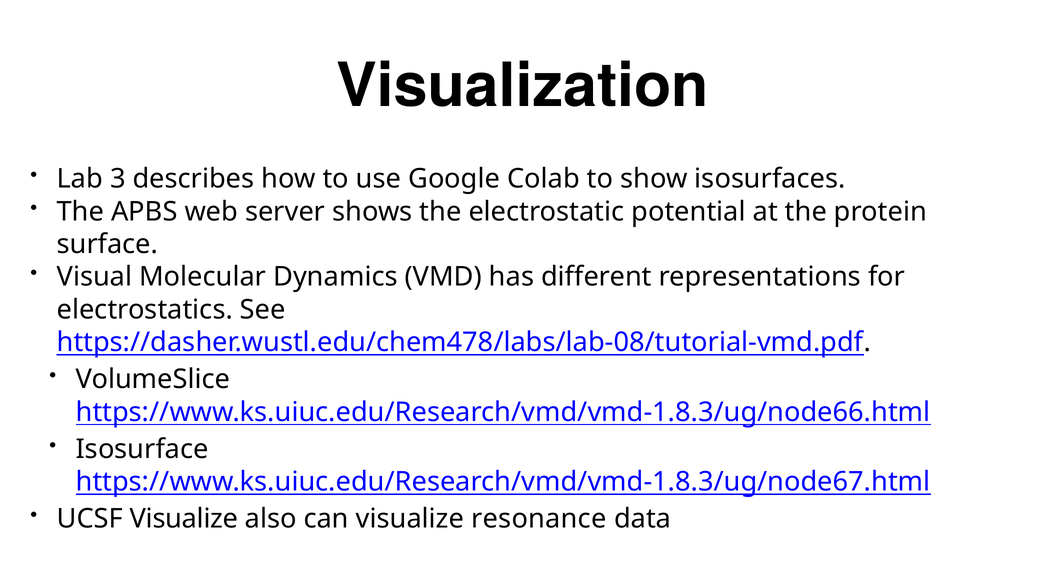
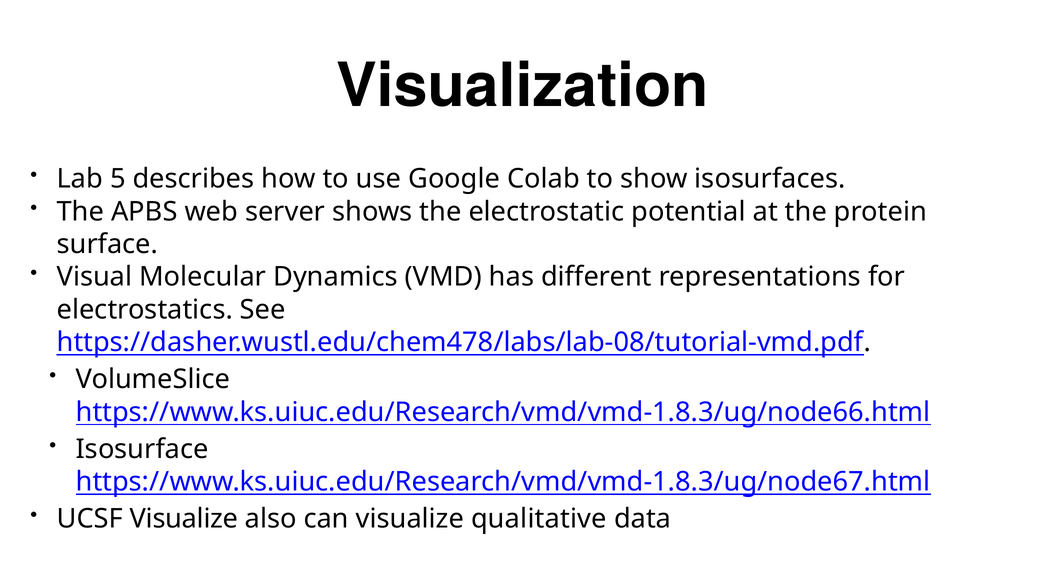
3: 3 -> 5 (118, 179)
resonance: resonance -> qualitative (539, 519)
